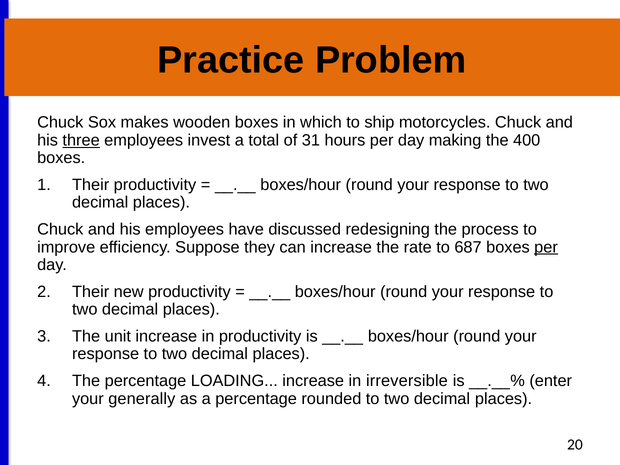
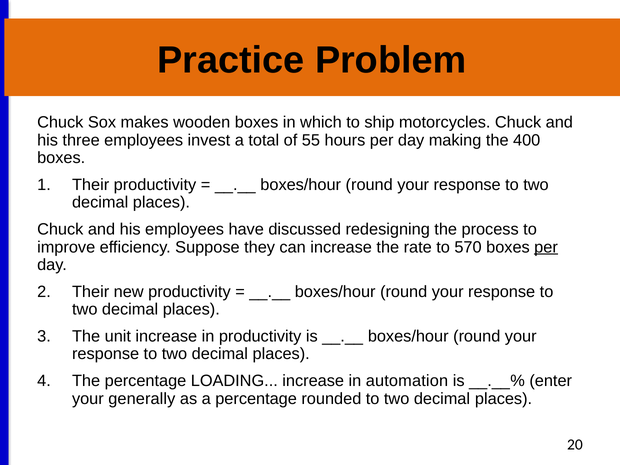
three underline: present -> none (81, 140)
31: 31 -> 55 (311, 140)
687: 687 -> 570 (468, 247)
irreversible: irreversible -> automation (407, 381)
